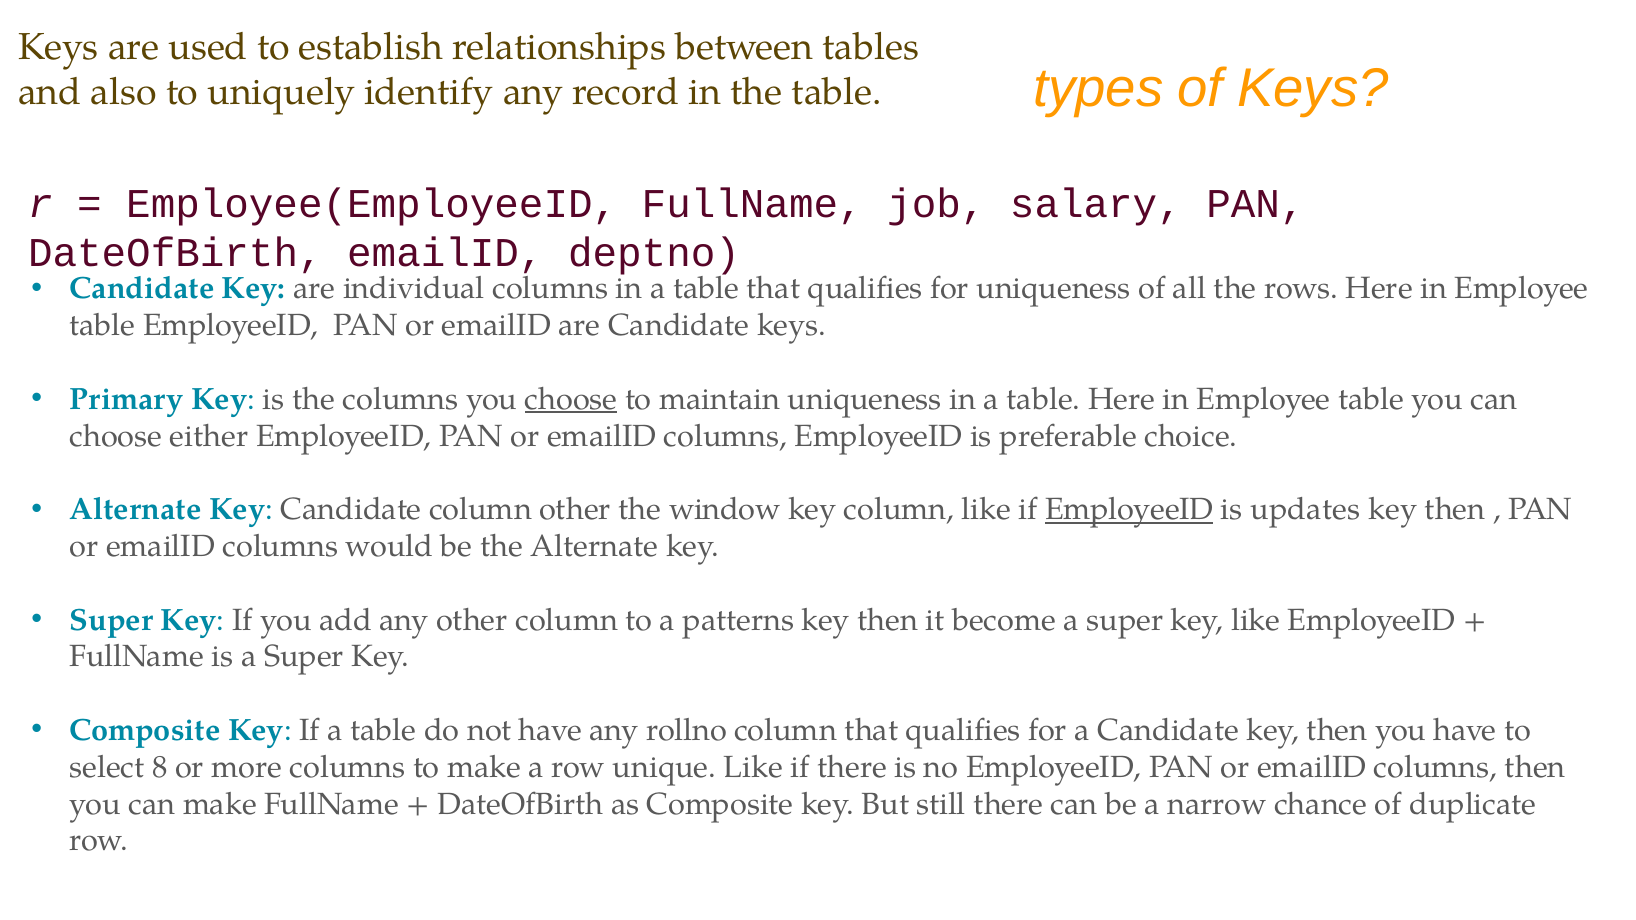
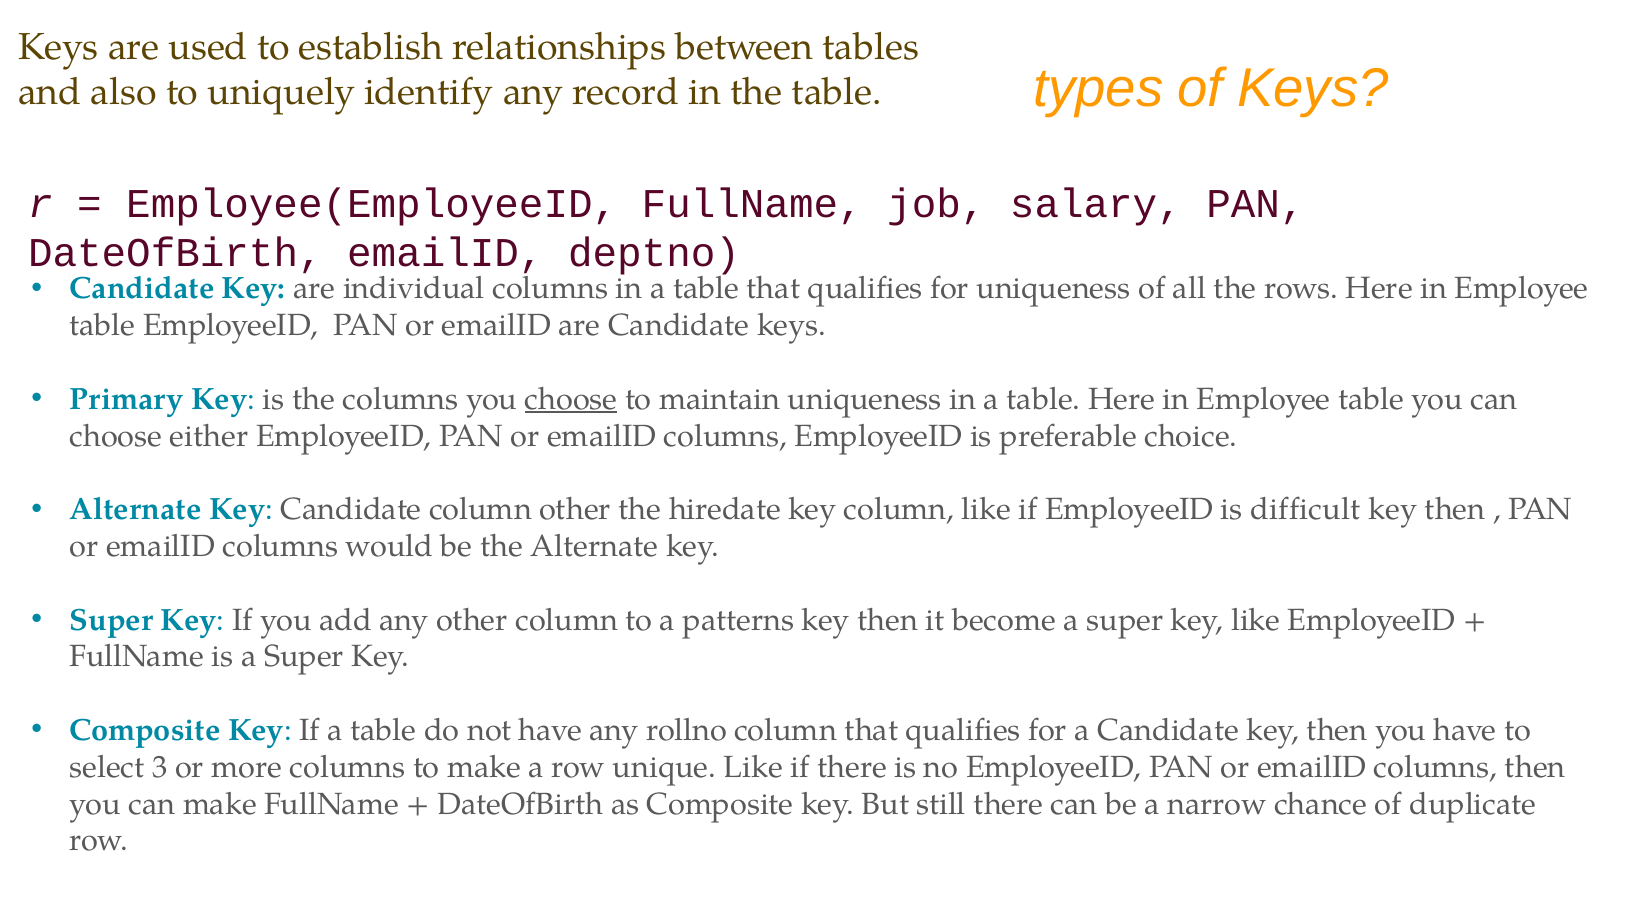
window: window -> hiredate (725, 510)
EmployeeID underline: present -> none (1129, 510)
updates: updates -> difficult (1306, 510)
8: 8 -> 3 (160, 767)
